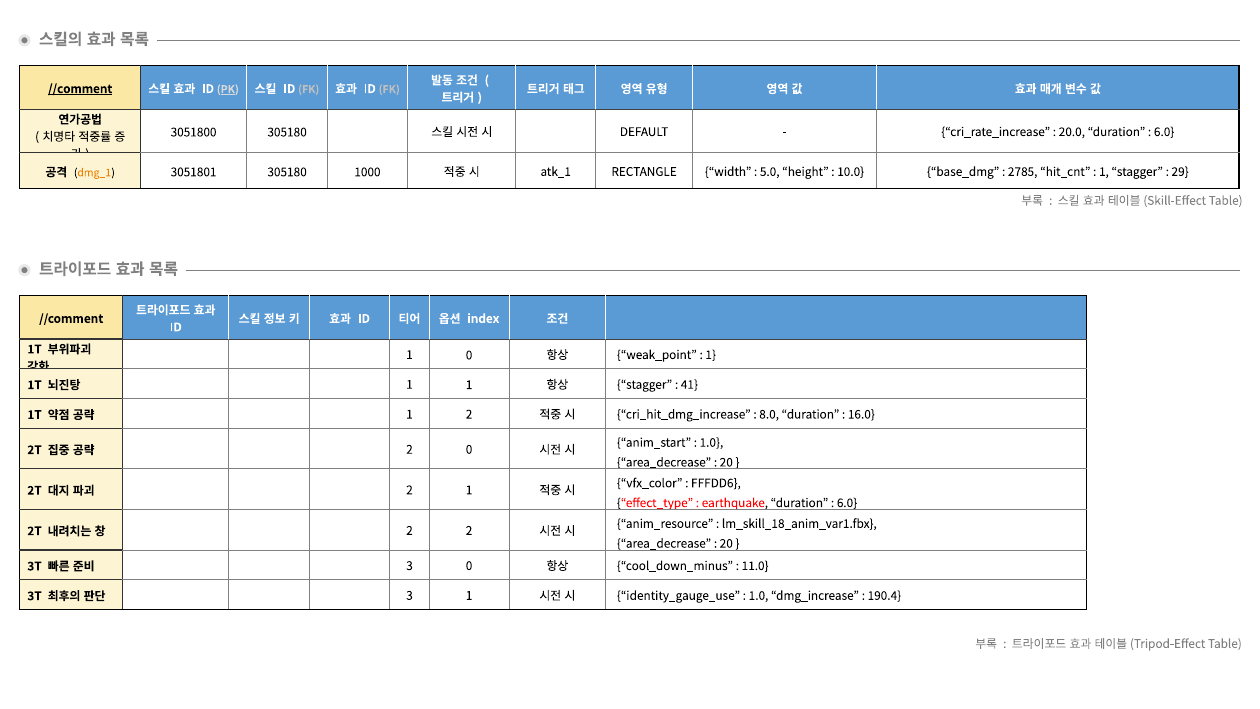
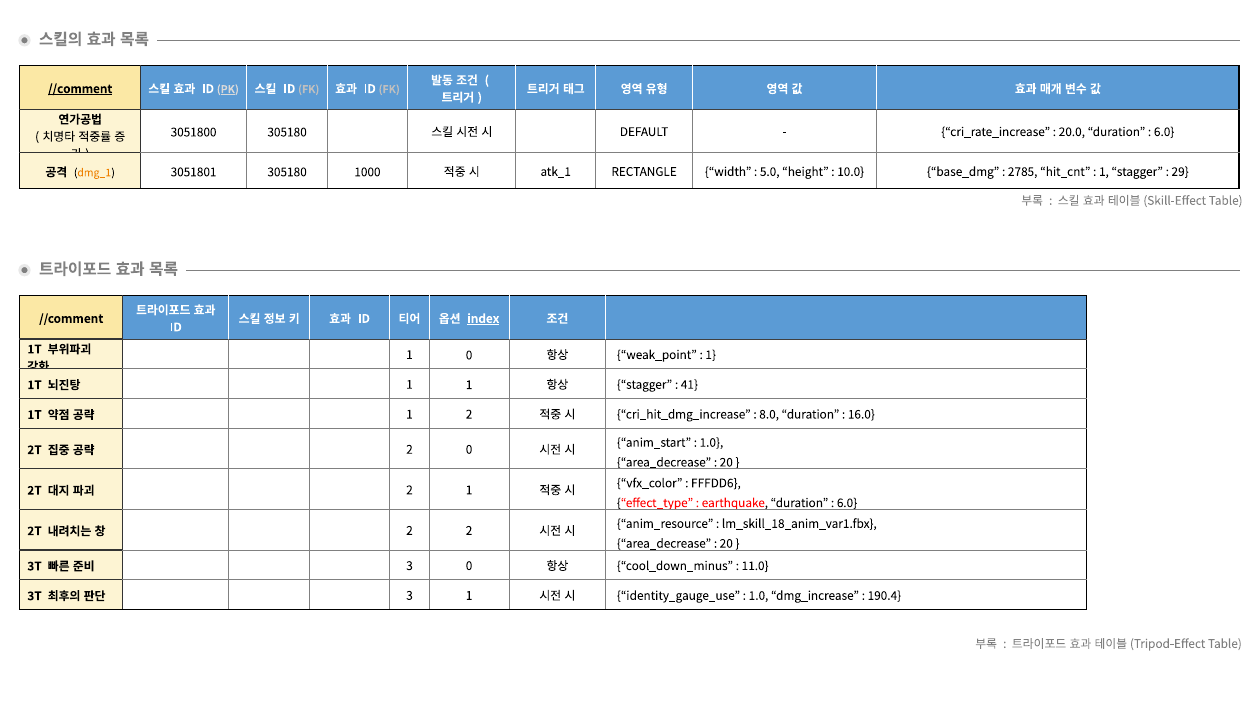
index underline: none -> present (483, 319)
